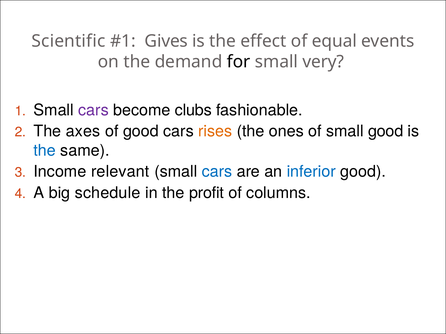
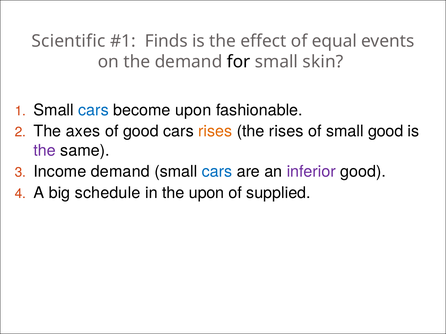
Gives: Gives -> Finds (166, 41)
very: very -> skin (323, 62)
cars colour: purple -> blue (93, 110)
become clubs: clubs -> upon (193, 110)
the ones: ones -> rises (286, 131)
the colour: blue -> purple (45, 151)
Income relevant: relevant -> demand (120, 172)
inferior colour: blue -> purple (311, 172)
the profit: profit -> upon (207, 193)
columns: columns -> supplied (279, 193)
